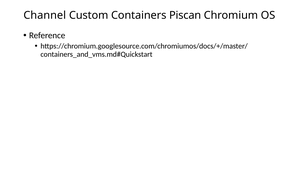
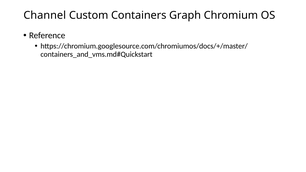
Piscan: Piscan -> Graph (185, 15)
